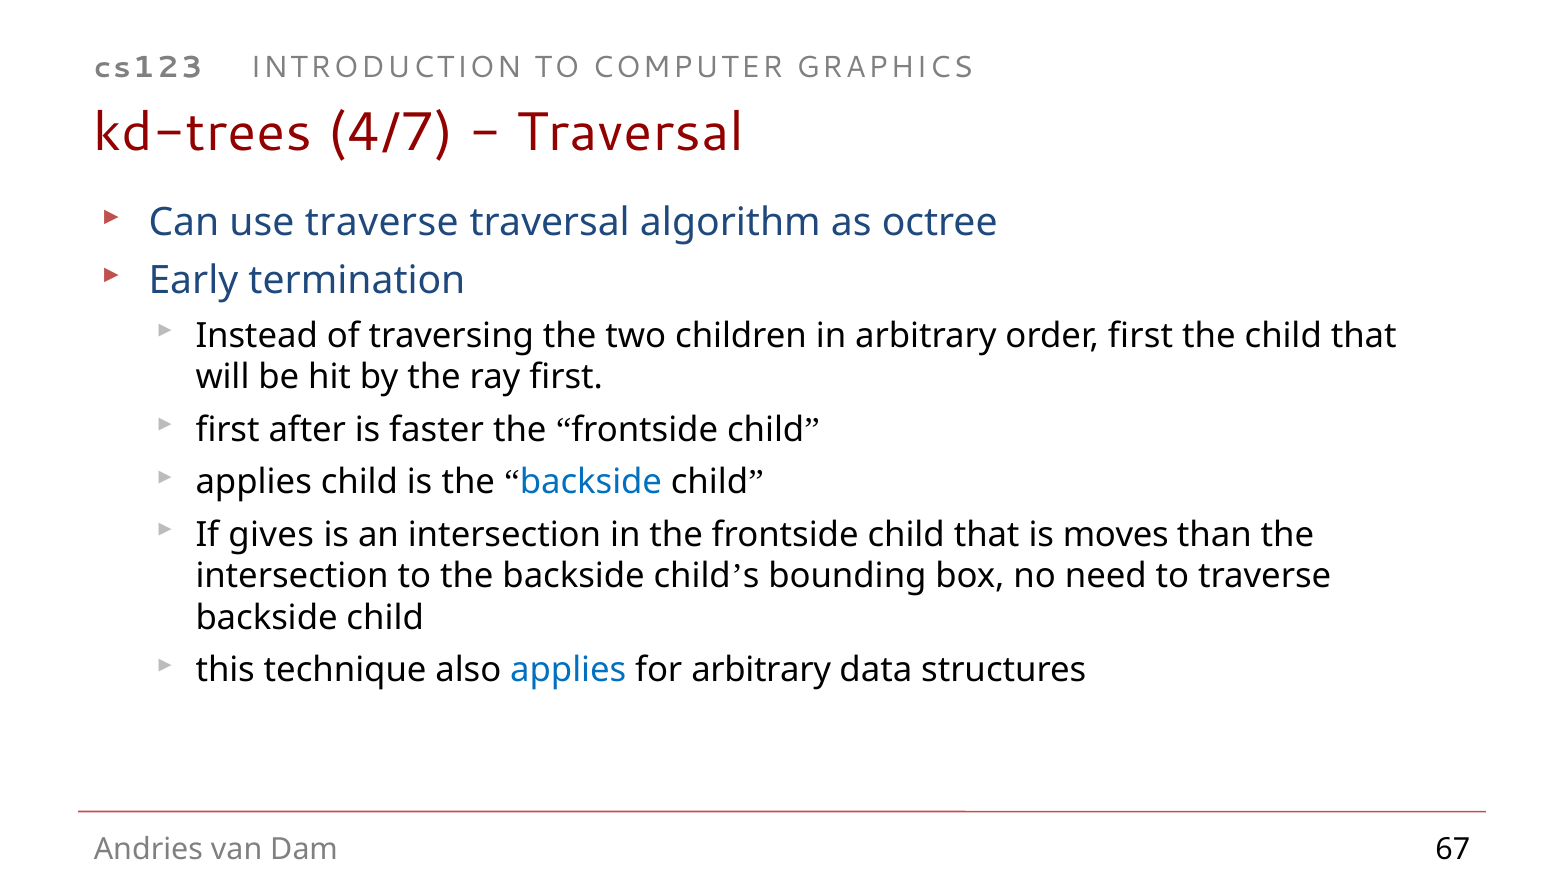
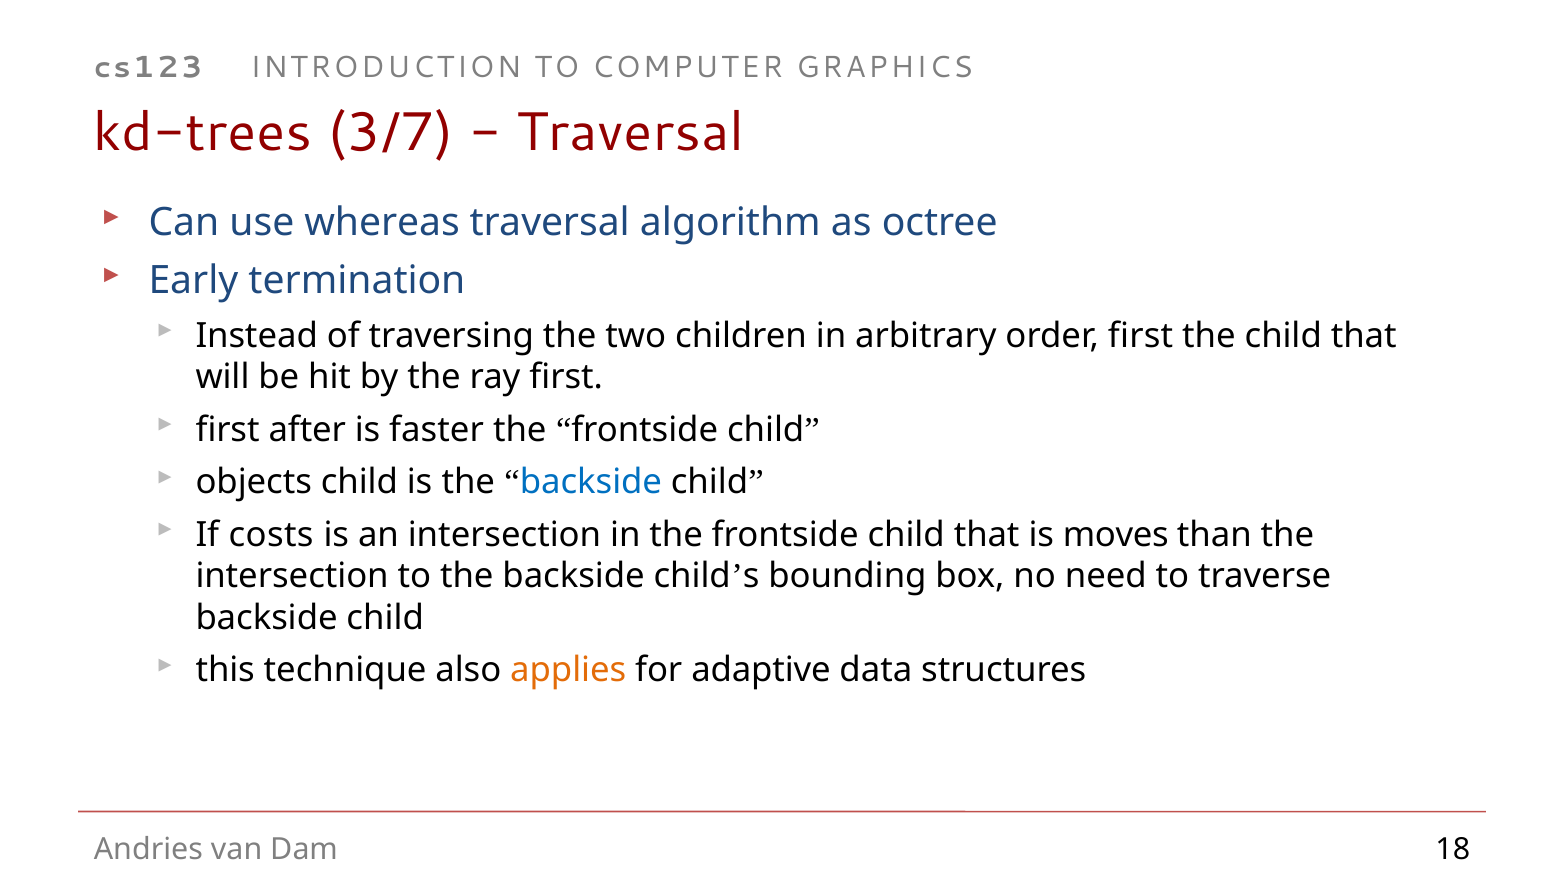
4/7: 4/7 -> 3/7 (391, 132)
use traverse: traverse -> whereas (382, 223)
applies: applies -> objects (254, 482)
gives: gives -> costs (271, 535)
applies colour: blue -> orange (568, 670)
for arbitrary: arbitrary -> adaptive (761, 670)
67: 67 -> 18 (1453, 849)
